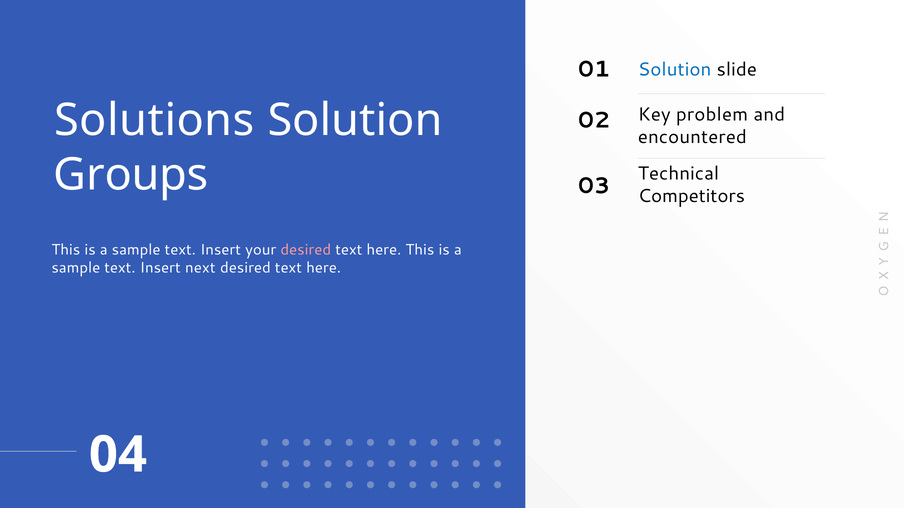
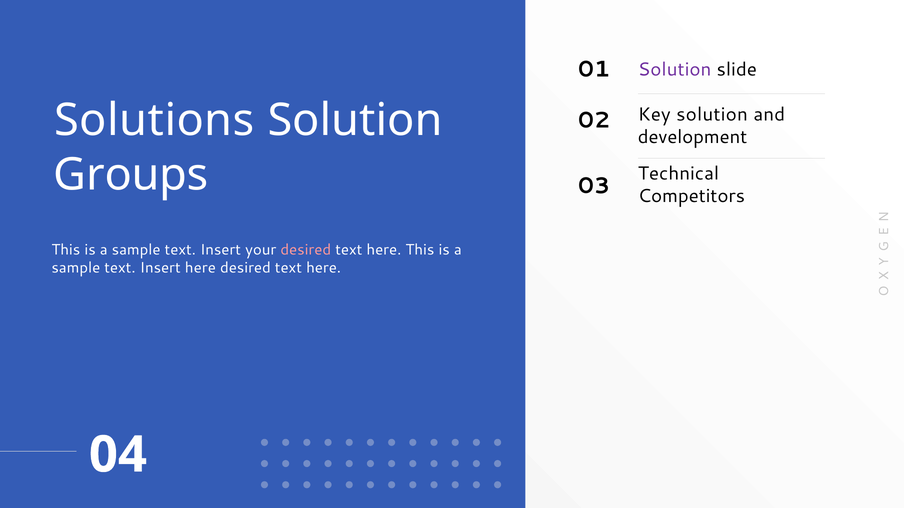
Solution colour: blue -> purple (675, 70)
Key problem: problem -> solution (712, 114)
encountered: encountered -> development (692, 137)
Insert next: next -> here (200, 268)
